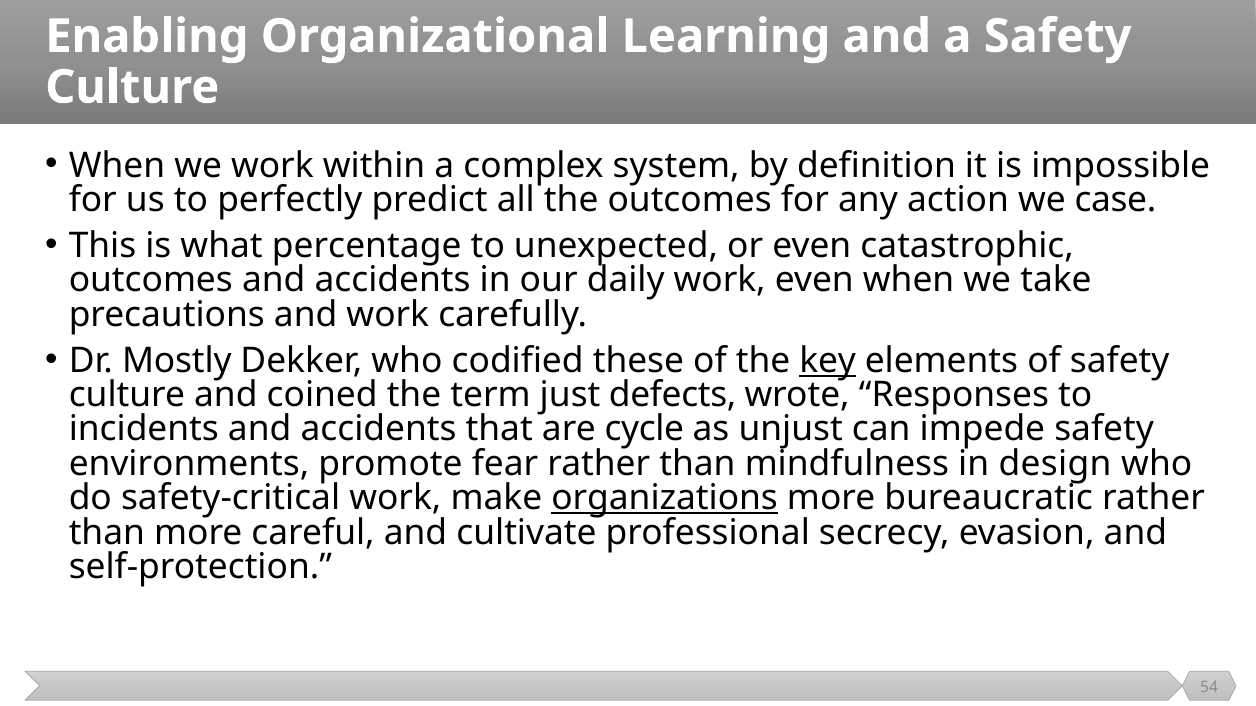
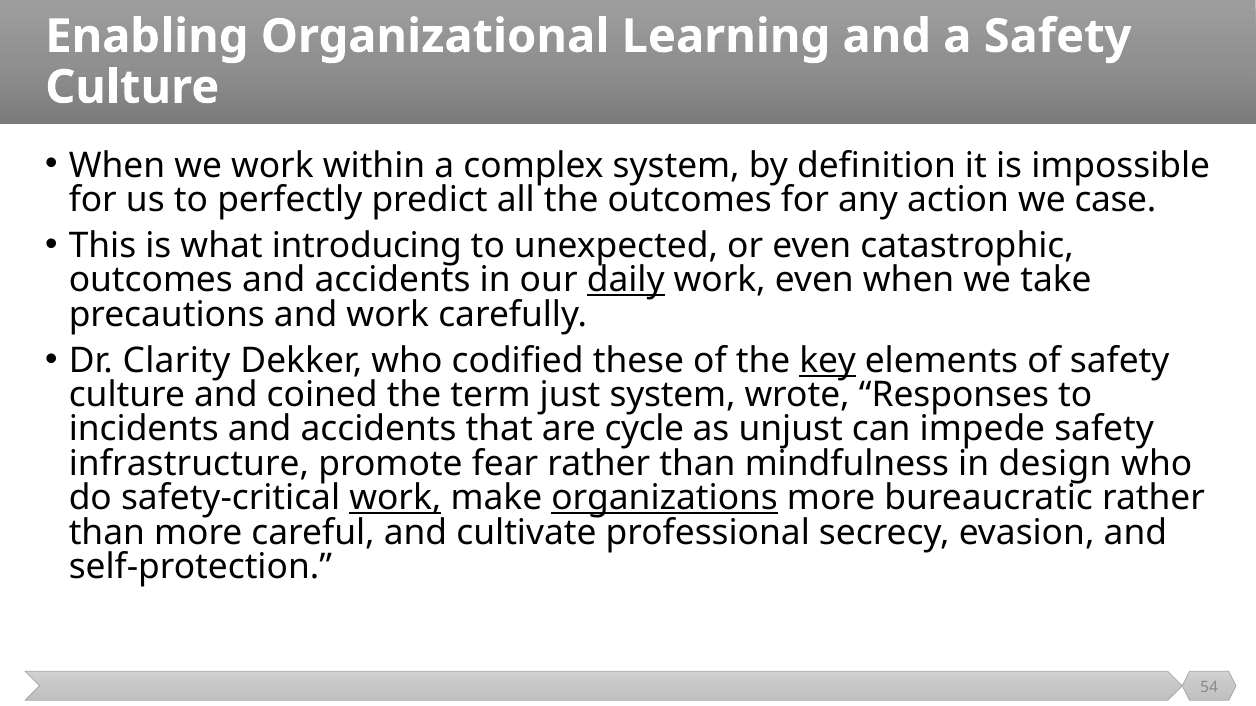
percentage: percentage -> introducing (367, 246)
daily underline: none -> present (626, 280)
Mostly: Mostly -> Clarity (177, 361)
just defects: defects -> system (673, 395)
environments: environments -> infrastructure (189, 464)
work underline: none -> present (395, 498)
